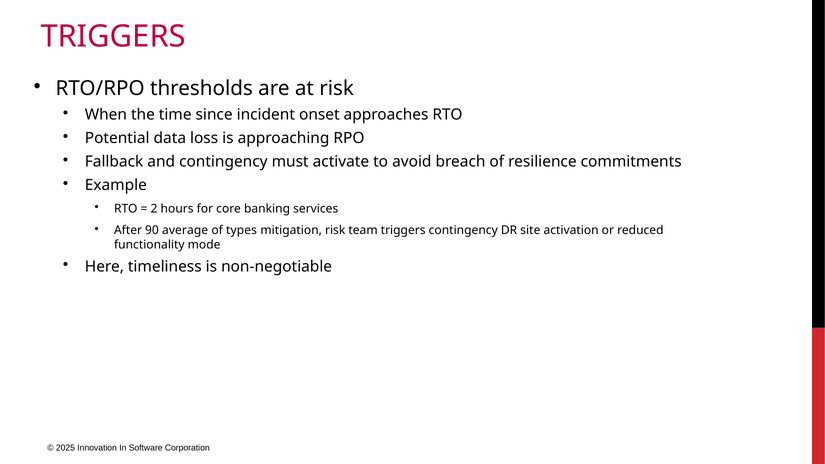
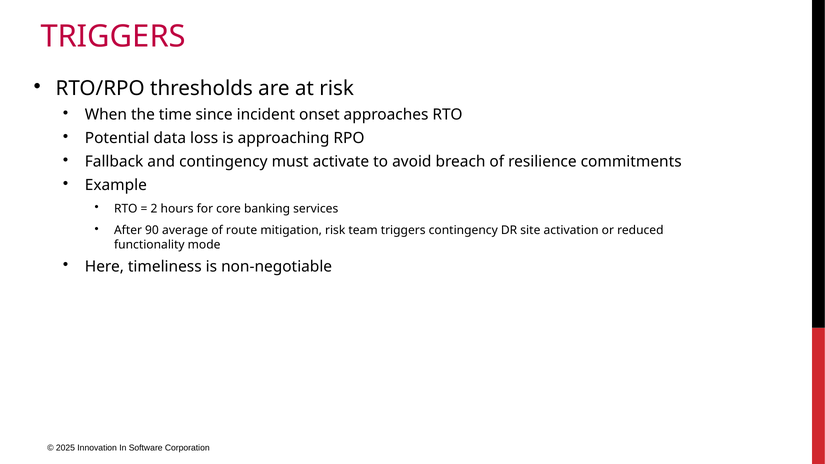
types: types -> route (242, 230)
